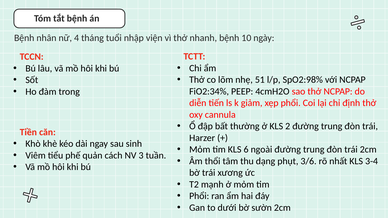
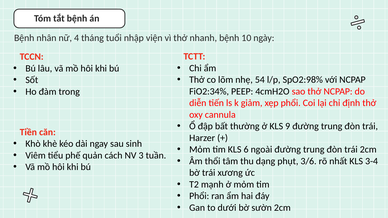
51: 51 -> 54 (260, 80)
2: 2 -> 9 (288, 126)
